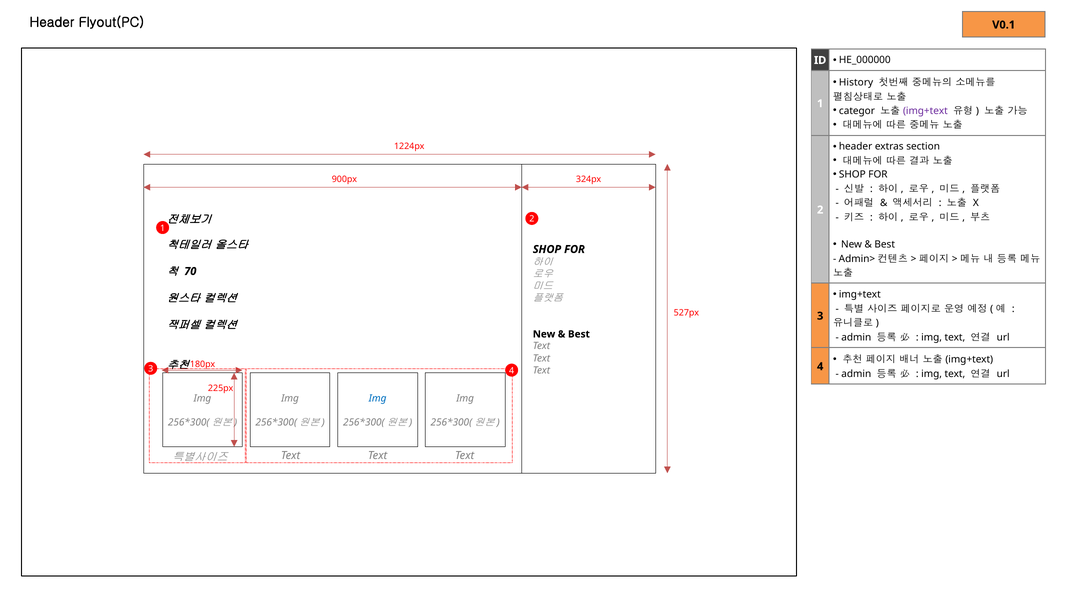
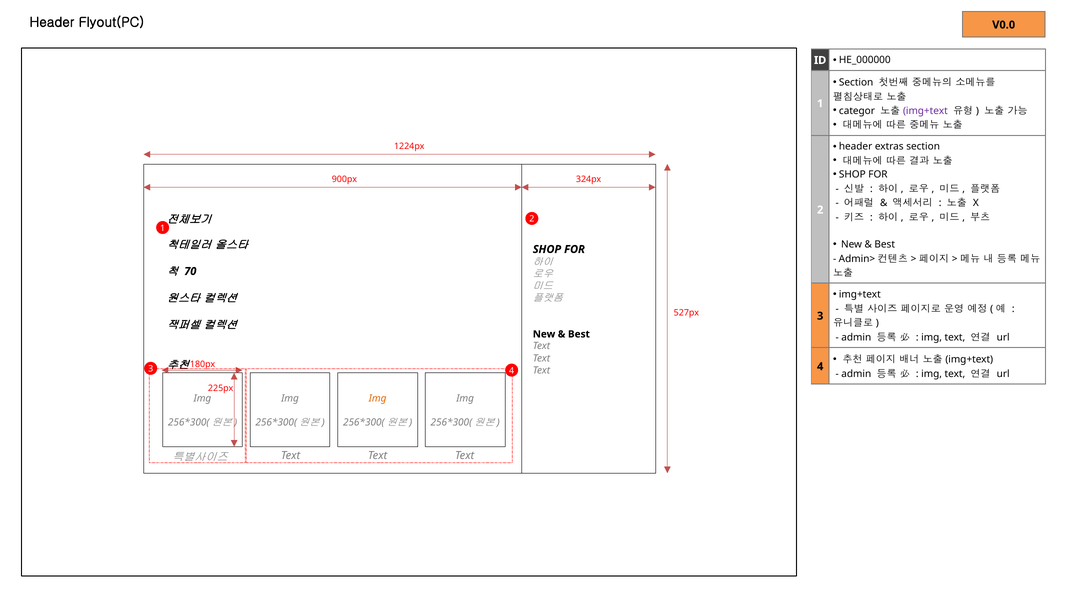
V0.1: V0.1 -> V0.0 (1004, 25)
History: History -> Section (856, 83)
Img colour: blue -> orange (378, 398)
